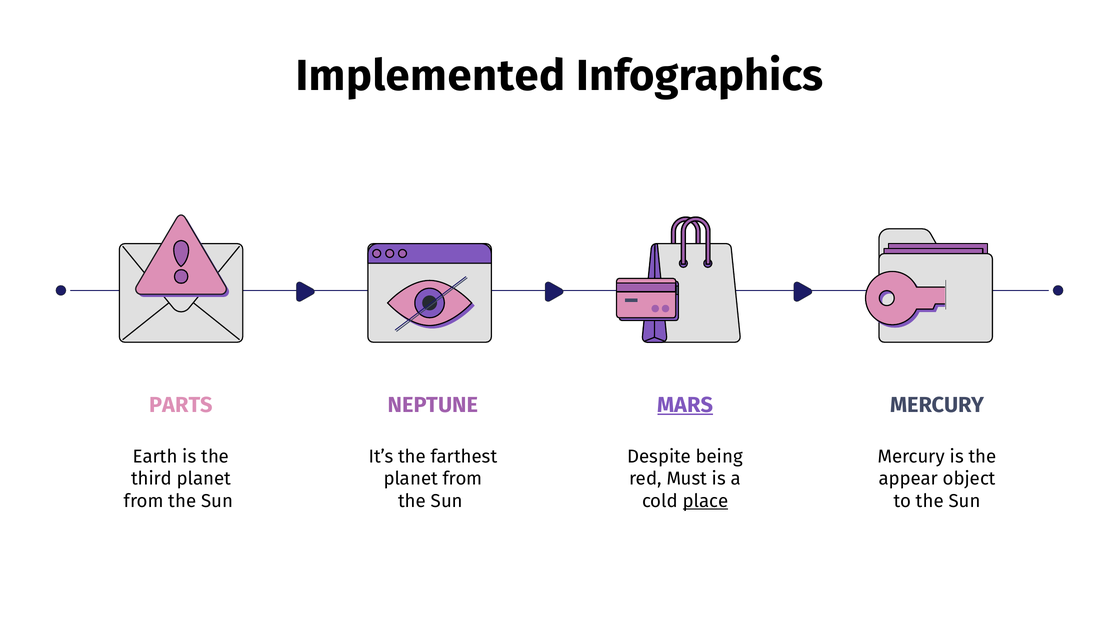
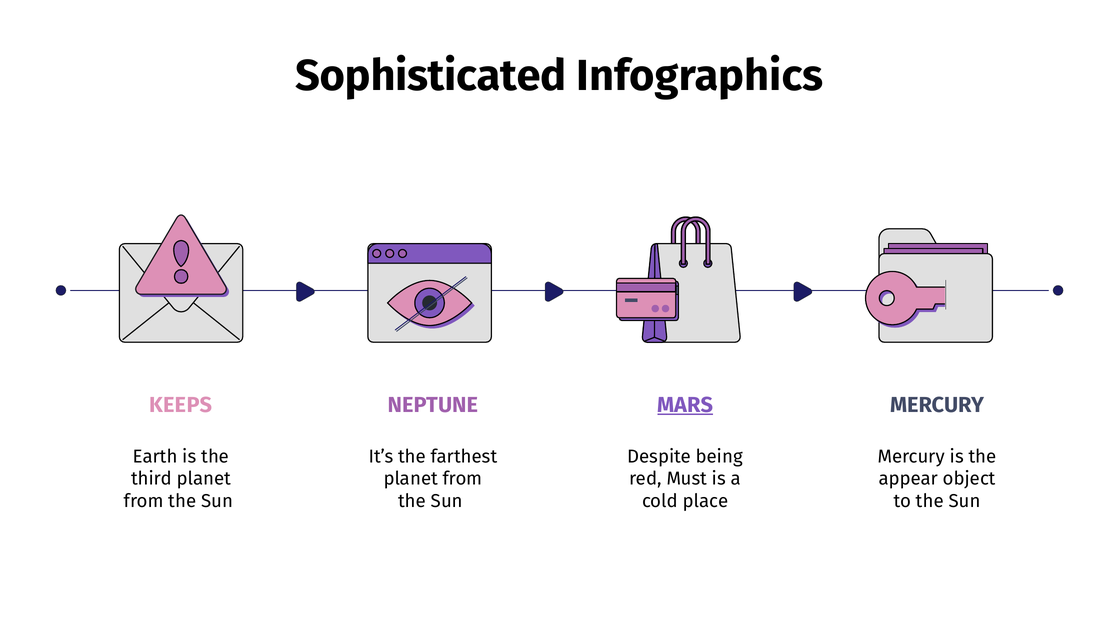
Implemented: Implemented -> Sophisticated (431, 76)
PARTS: PARTS -> KEEPS (181, 405)
place underline: present -> none (705, 501)
